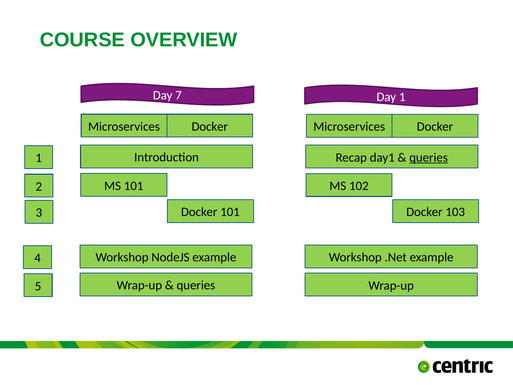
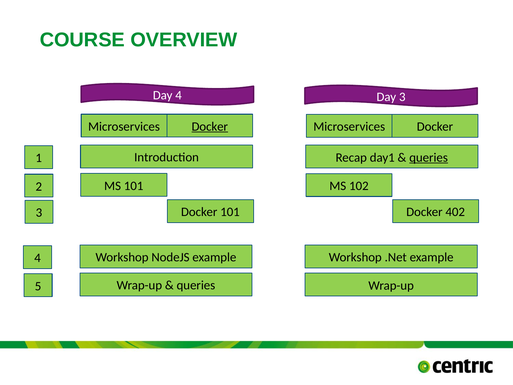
Day 7: 7 -> 4 (179, 95)
Day 1: 1 -> 3 (402, 97)
Docker underline: none -> present (210, 126)
103: 103 -> 402 (455, 212)
